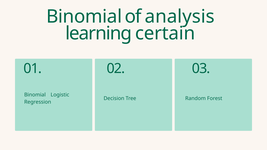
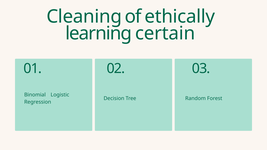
Binomial: Binomial -> Cleaning (84, 17)
analysis: analysis -> ethically (180, 17)
